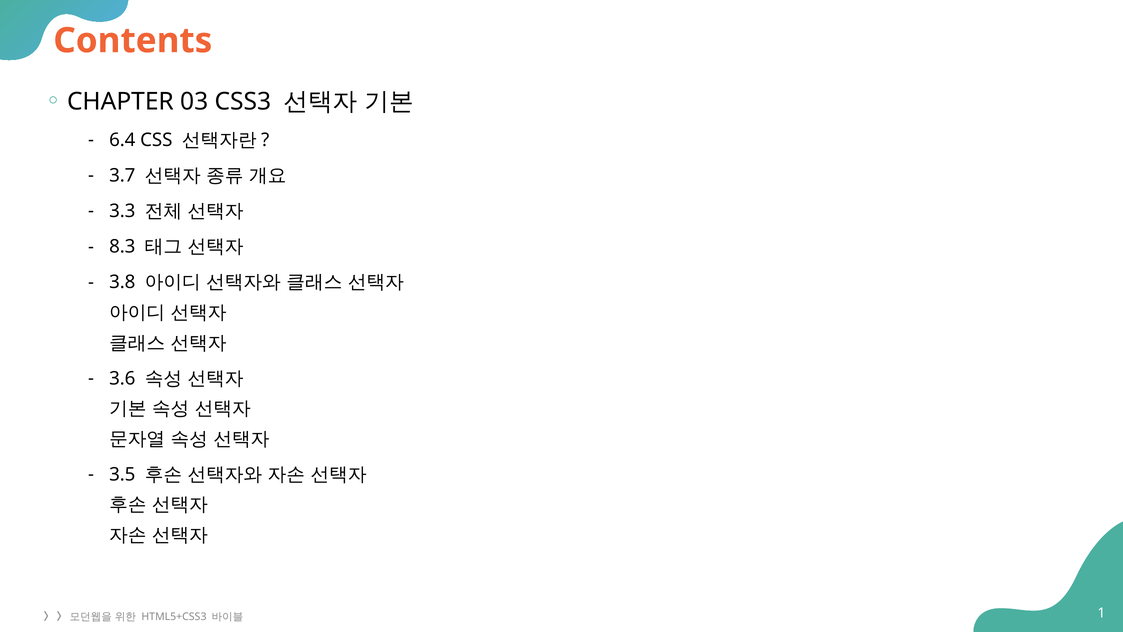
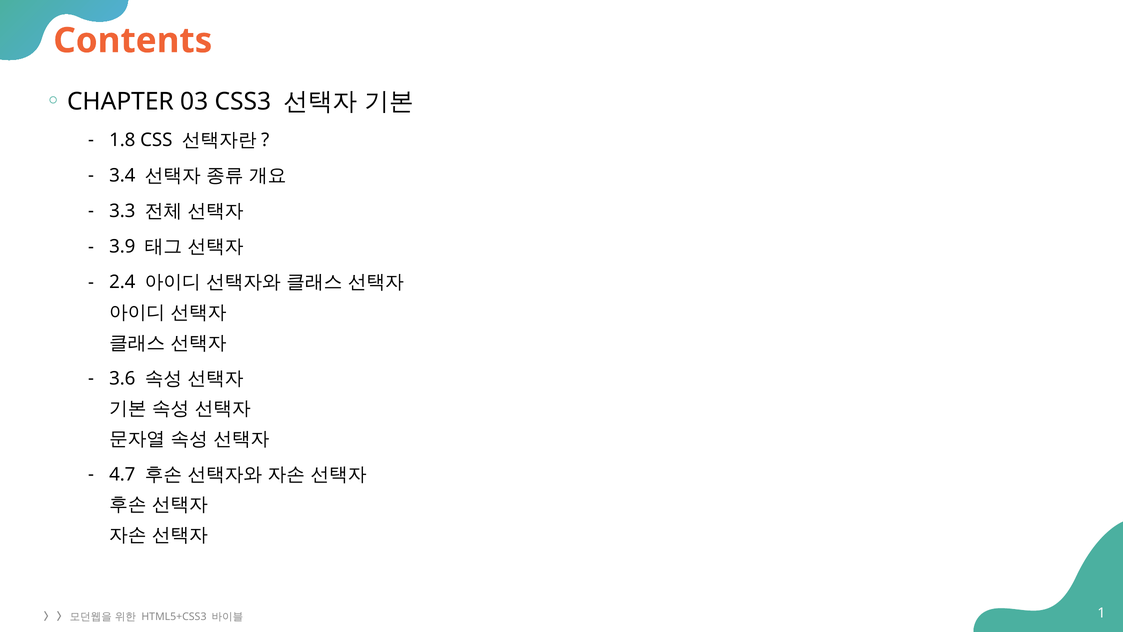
6.4: 6.4 -> 1.8 (122, 140)
3.7: 3.7 -> 3.4 (122, 176)
8.3: 8.3 -> 3.9 (122, 247)
3.8: 3.8 -> 2.4 (122, 282)
3.5: 3.5 -> 4.7 (122, 474)
